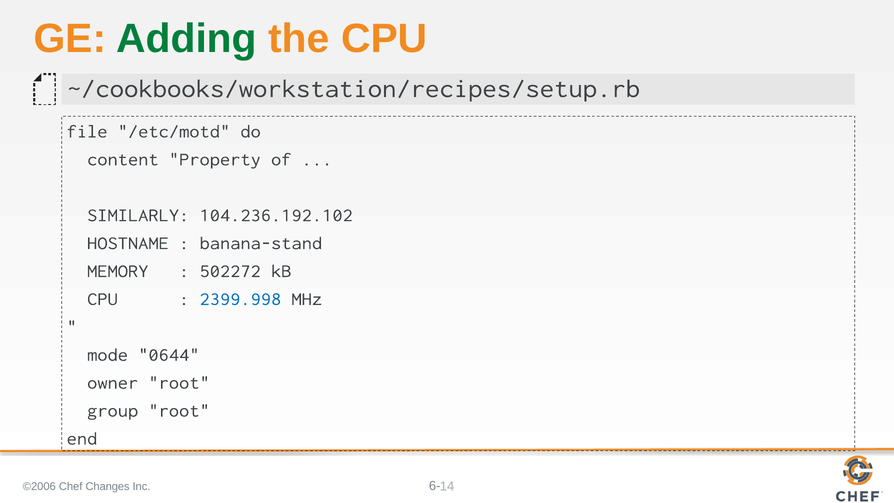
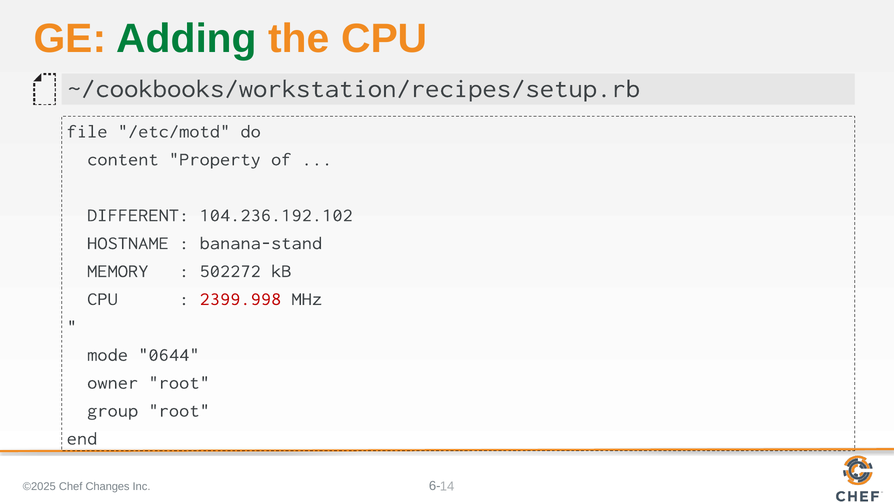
SIMILARLY: SIMILARLY -> DIFFERENT (138, 215)
2399.998 colour: blue -> red (240, 299)
©2006: ©2006 -> ©2025 (39, 487)
